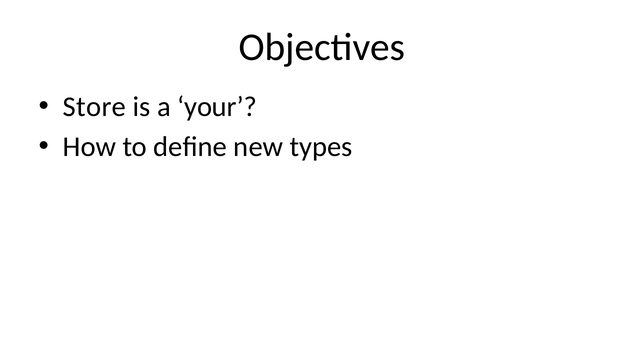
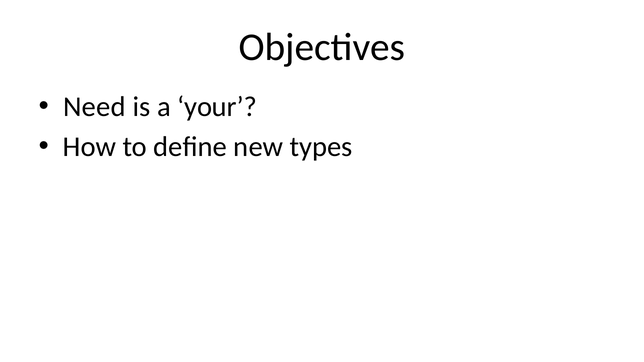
Store: Store -> Need (94, 107)
